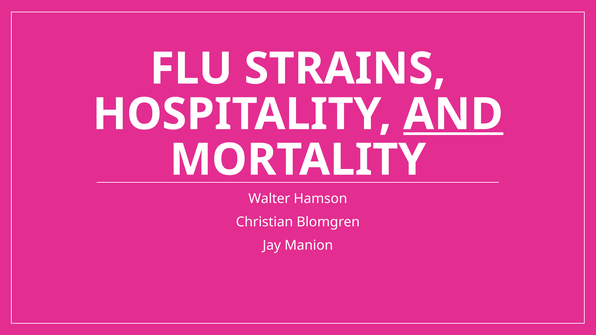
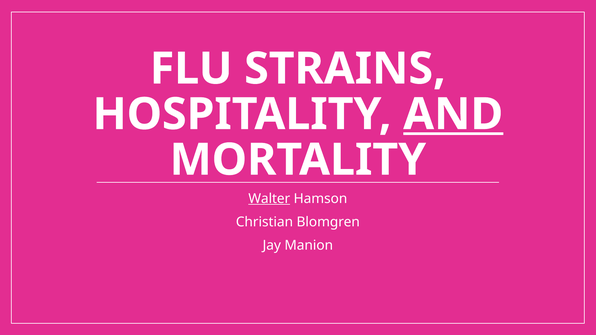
Walter underline: none -> present (269, 199)
